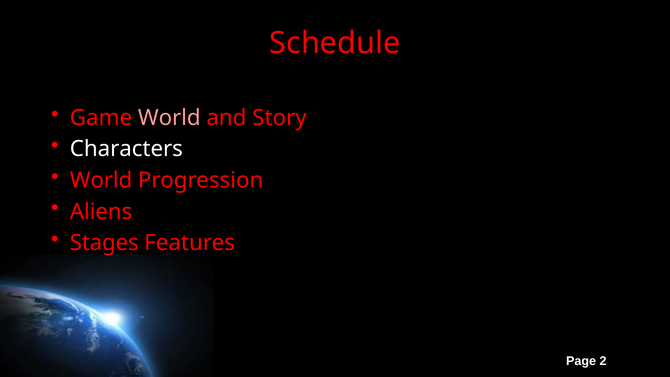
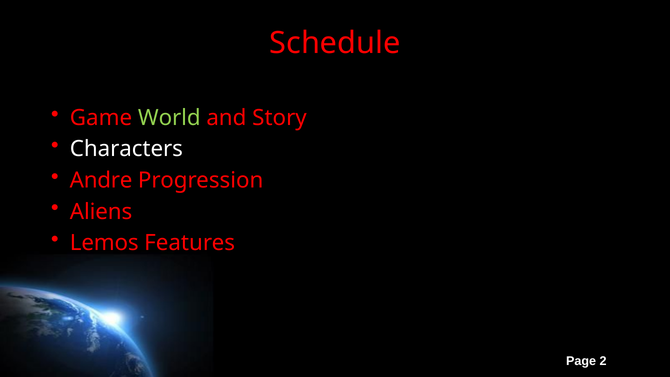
World colour: pink -> light green (169, 118)
World: World -> Andre (101, 180)
Stages: Stages -> Lemos (104, 243)
